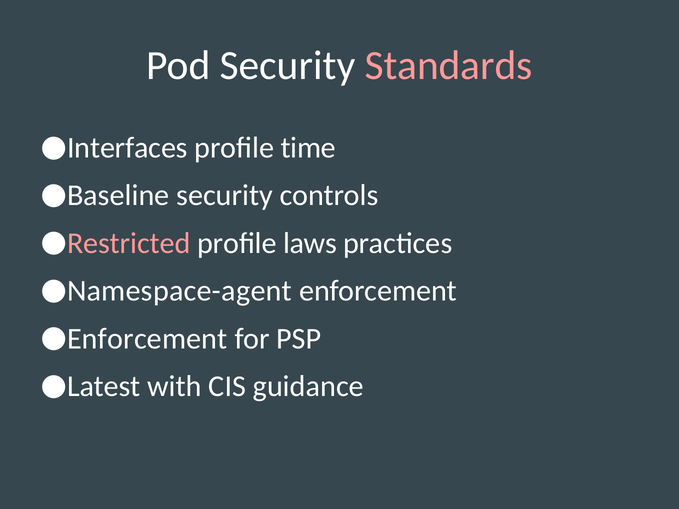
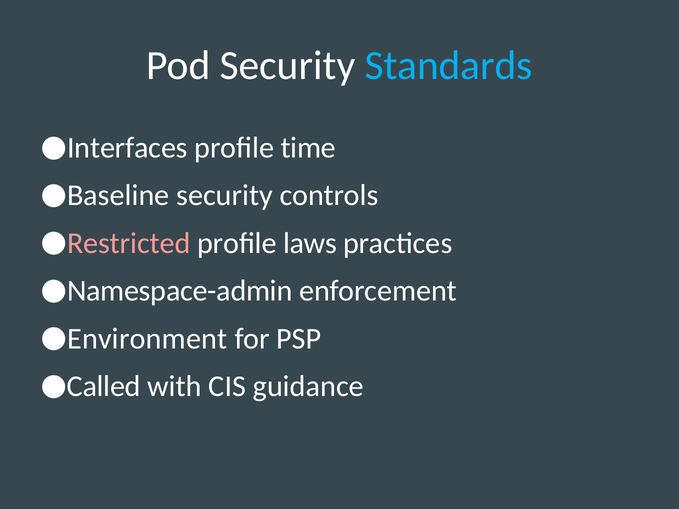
Standards colour: pink -> light blue (449, 66)
Namespace-agent: Namespace-agent -> Namespace-admin (180, 291)
Enforcement: Enforcement -> Environment (147, 339)
Latest: Latest -> Called (104, 386)
